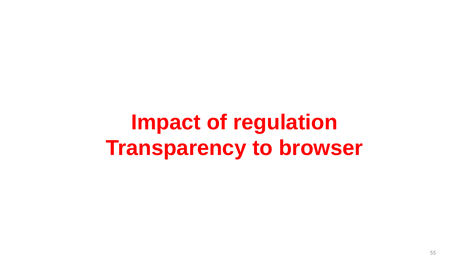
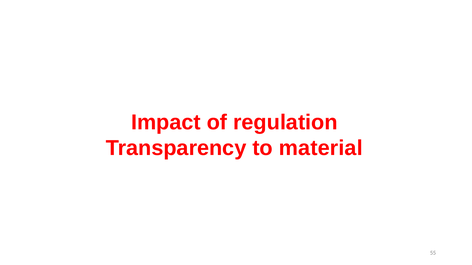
browser: browser -> material (321, 148)
